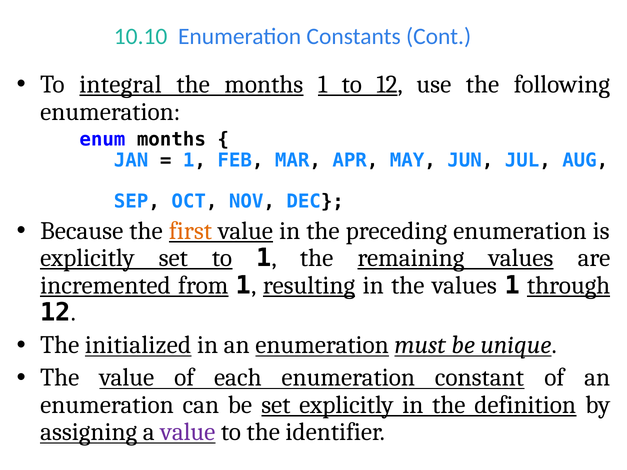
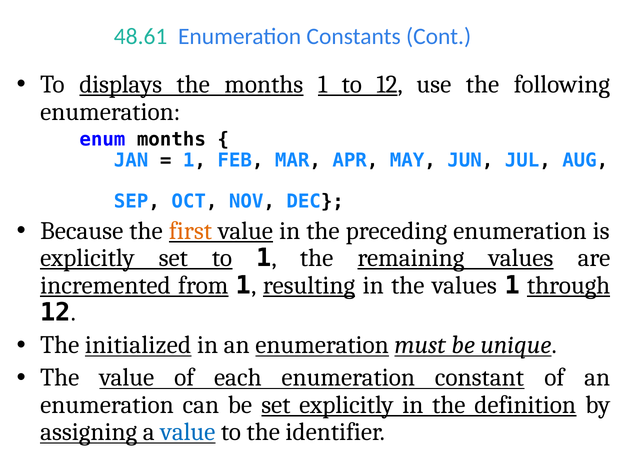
10.10: 10.10 -> 48.61 (141, 37)
integral: integral -> displays (121, 85)
value colour: purple -> blue (188, 432)
